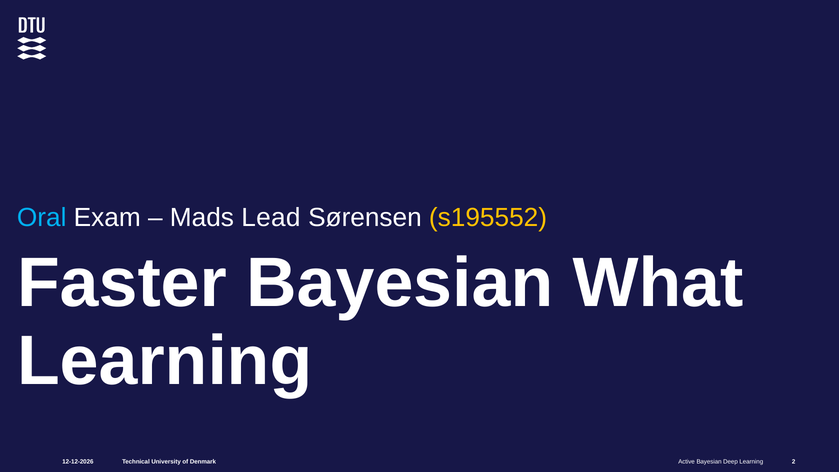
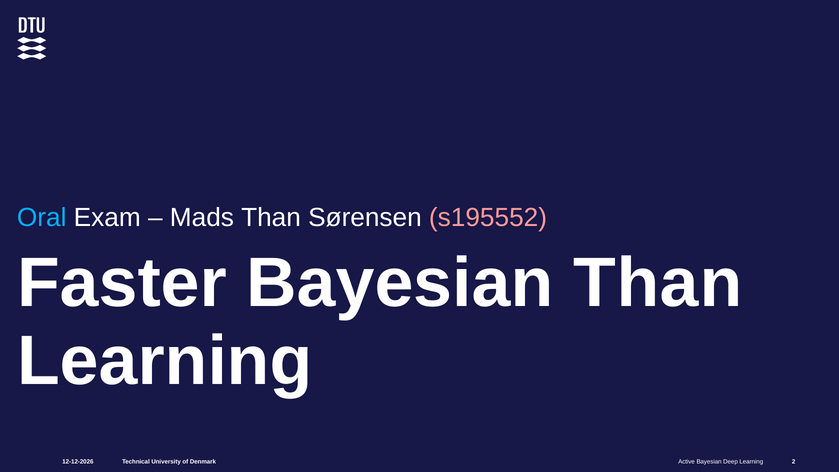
Mads Lead: Lead -> Than (271, 218)
s195552 colour: yellow -> pink (488, 218)
Bayesian What: What -> Than (658, 283)
